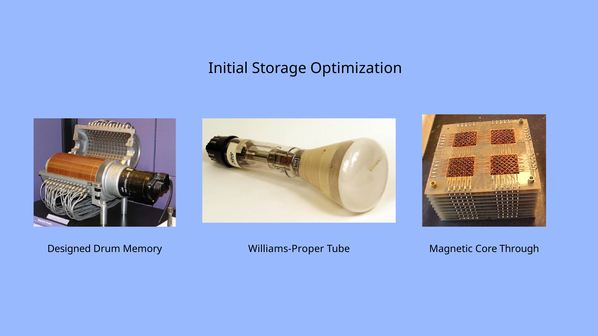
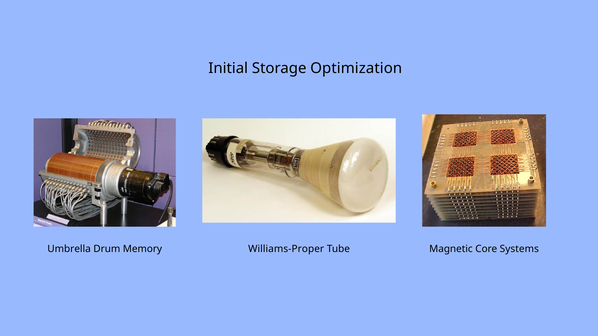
Designed: Designed -> Umbrella (69, 249)
Through: Through -> Systems (519, 249)
